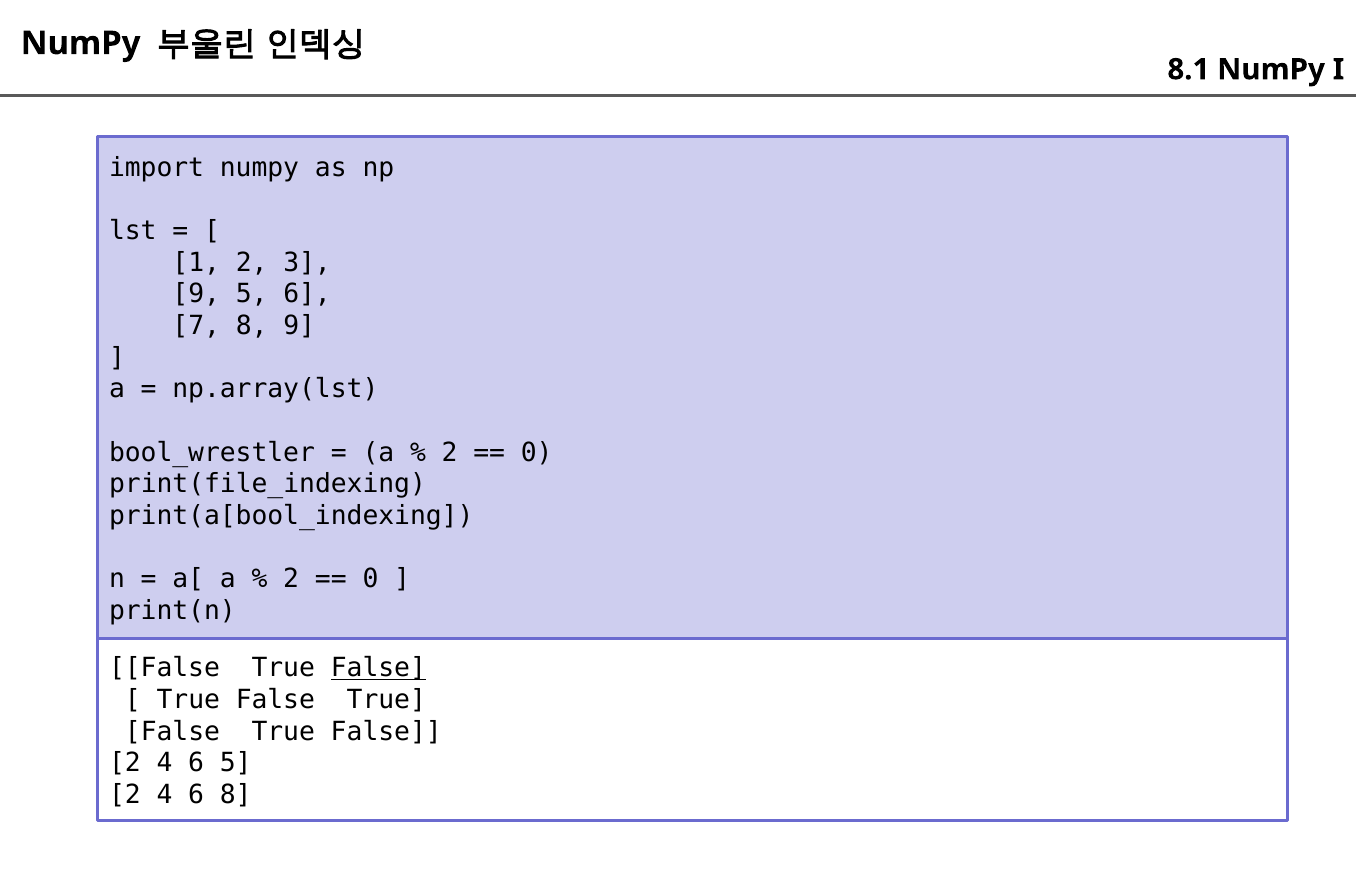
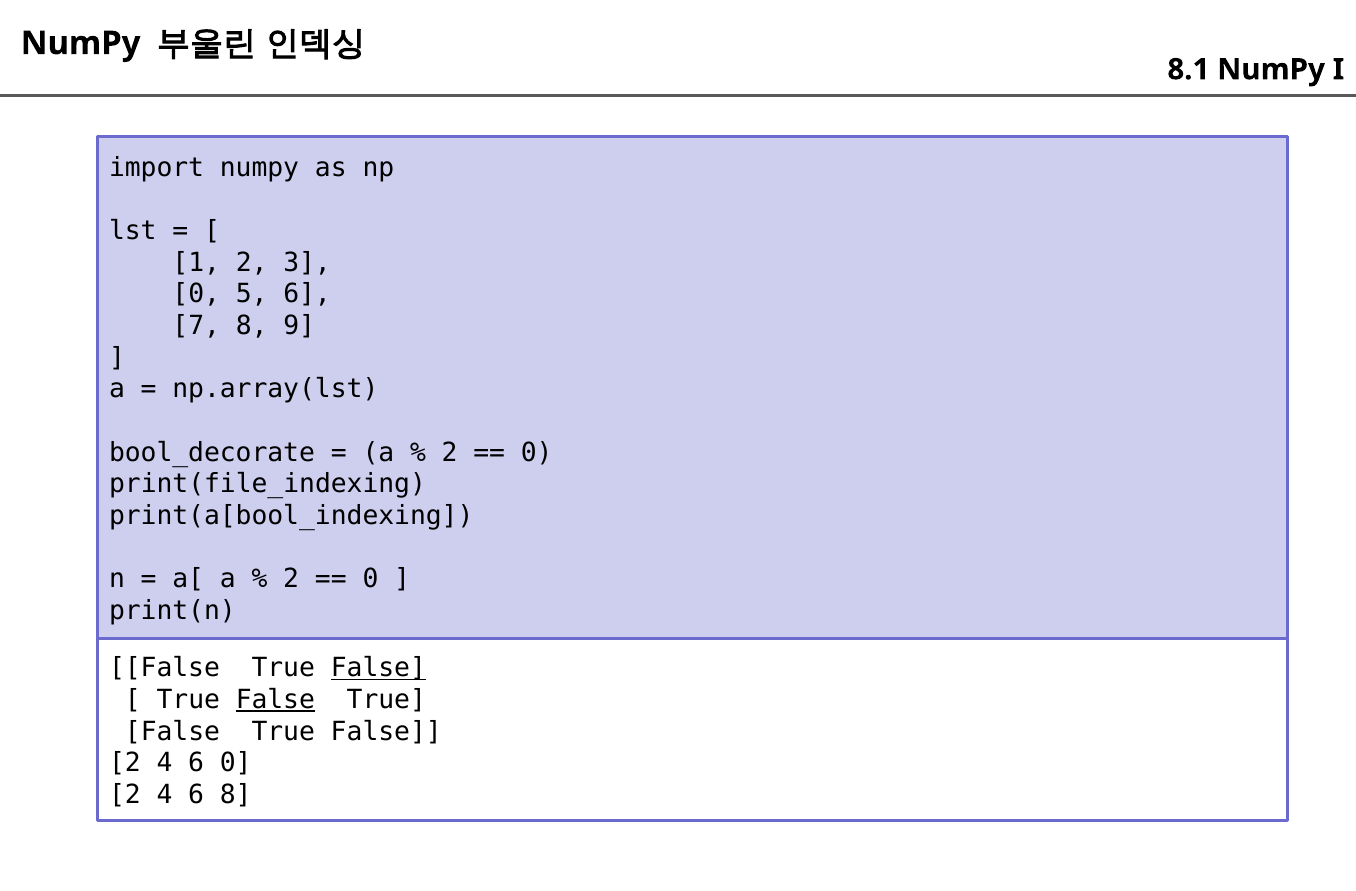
9: 9 -> 0 (196, 294)
bool_wrestler: bool_wrestler -> bool_decorate (212, 452)
False underline: none -> present (275, 699)
6 5: 5 -> 0 (236, 763)
